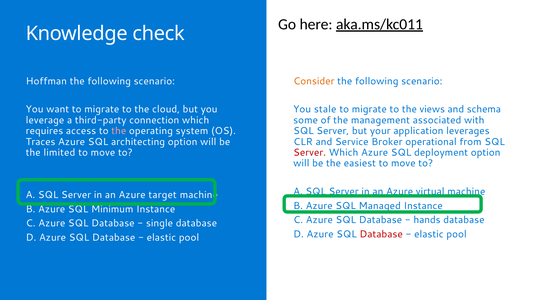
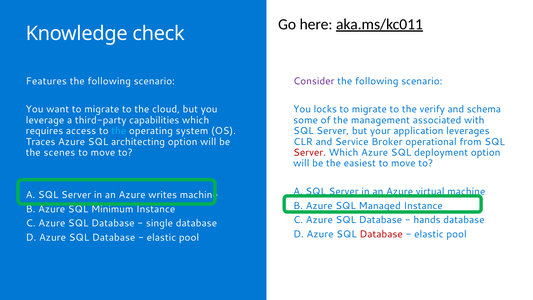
Hoffman: Hoffman -> Features (46, 81)
Consider colour: orange -> purple (314, 81)
stale: stale -> locks (325, 109)
views: views -> verify (432, 109)
connection: connection -> capabilities (154, 120)
the colour: pink -> light blue (119, 131)
limited: limited -> scenes (59, 152)
target: target -> writes (163, 195)
